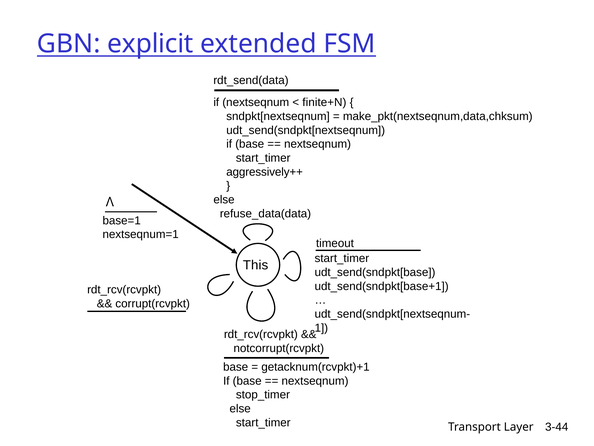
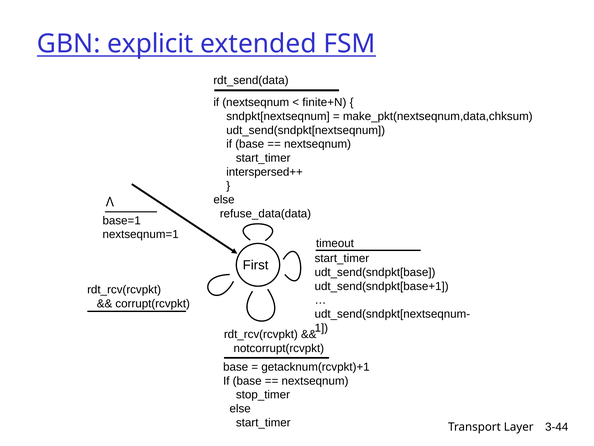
aggressively++: aggressively++ -> interspersed++ (265, 172)
This: This -> First (256, 265)
